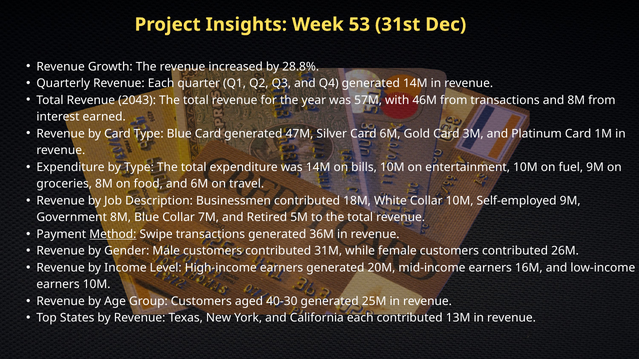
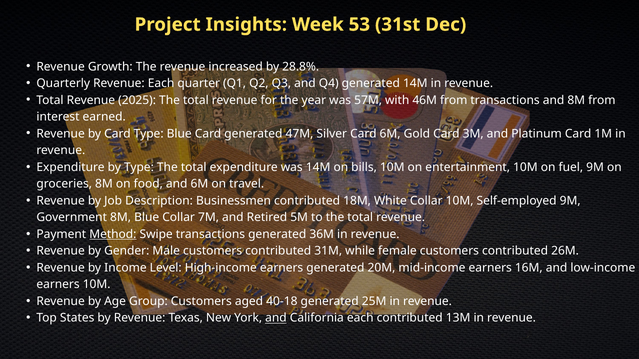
2043: 2043 -> 2025 (137, 100)
40-30: 40-30 -> 40-18 (282, 302)
and underline: none -> present (276, 318)
